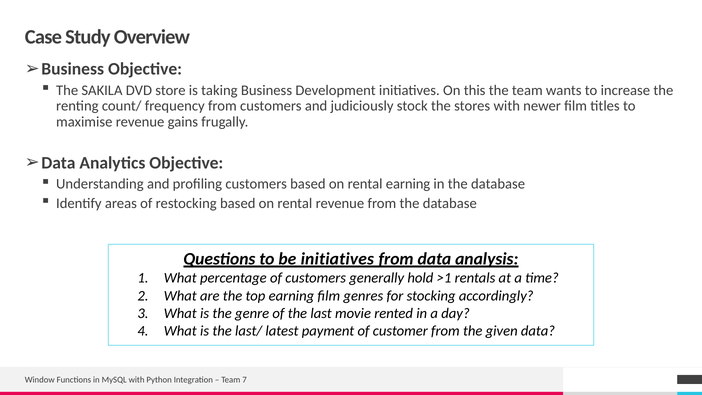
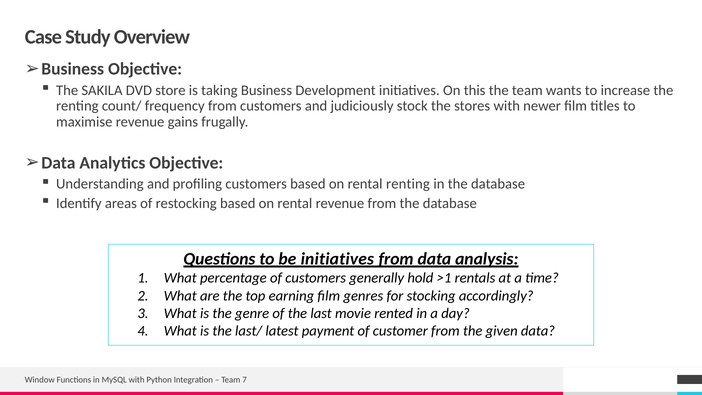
rental earning: earning -> renting (408, 184)
